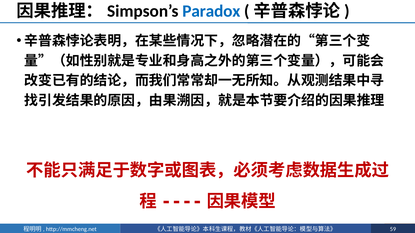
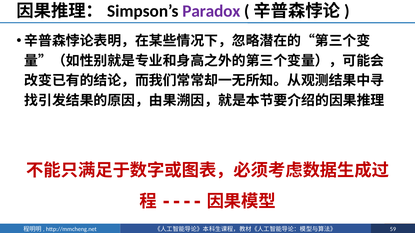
Paradox colour: blue -> purple (211, 11)
